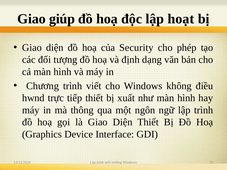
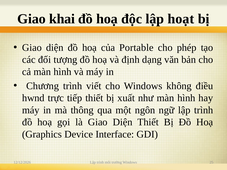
giúp: giúp -> khai (62, 19)
Security: Security -> Portable (136, 48)
